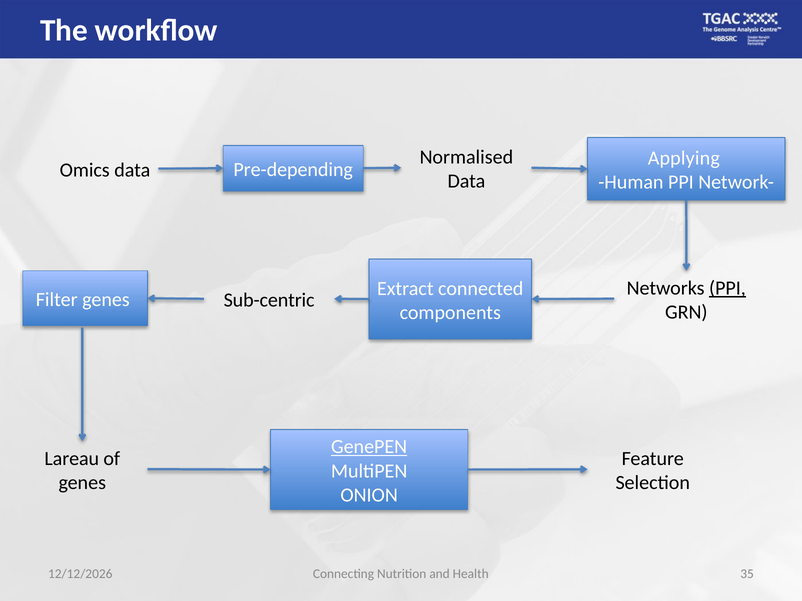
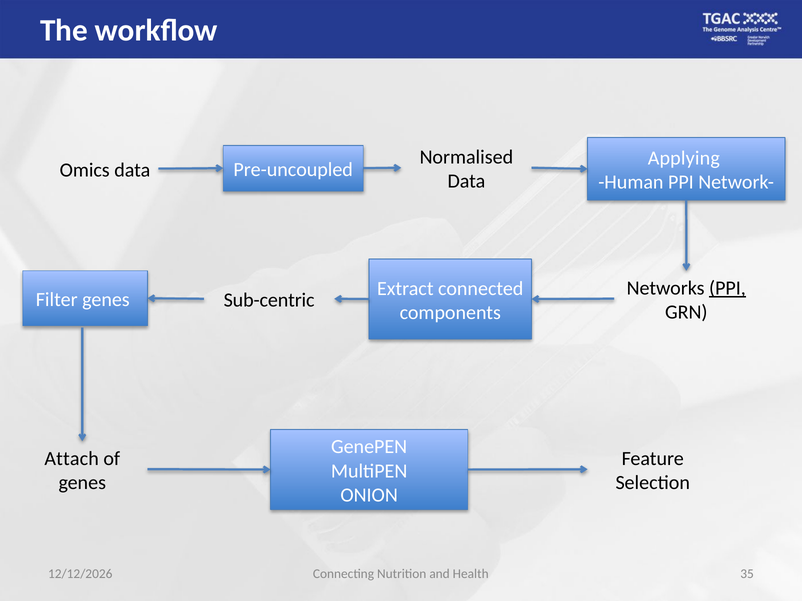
Pre-depending: Pre-depending -> Pre-uncoupled (293, 170)
GenePEN underline: present -> none (369, 447)
Lareau: Lareau -> Attach (72, 459)
